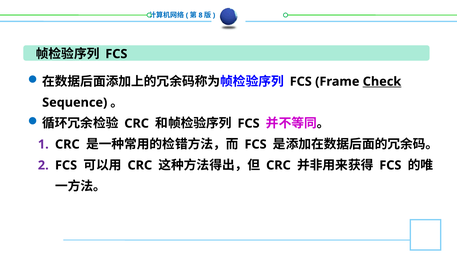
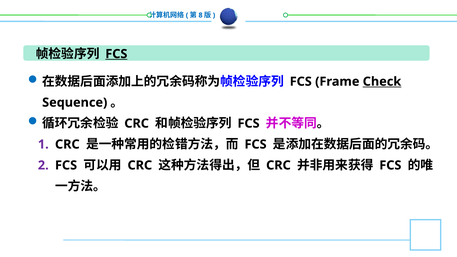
FCS underline: none -> present (116, 54)
